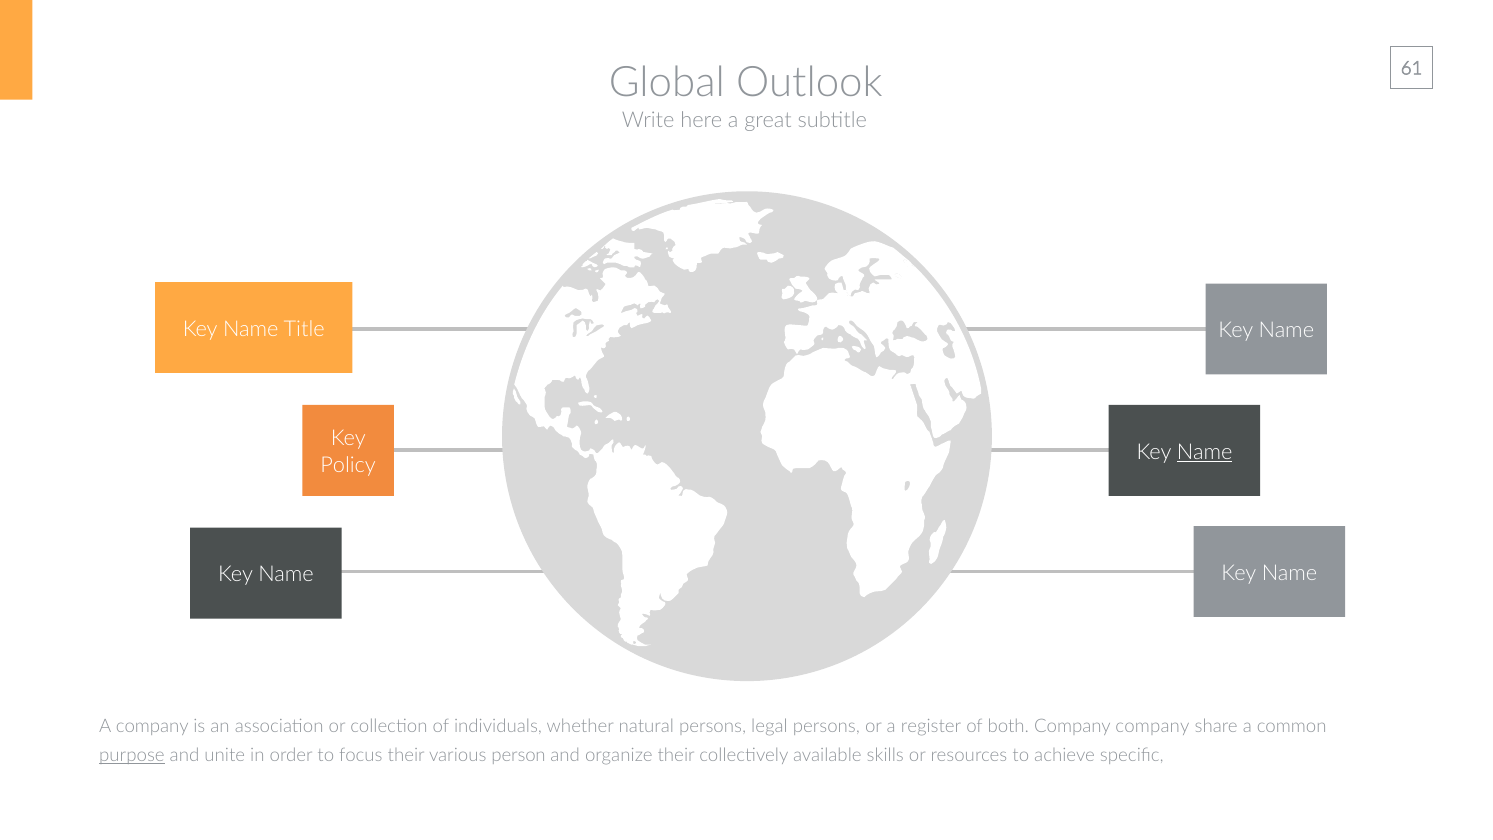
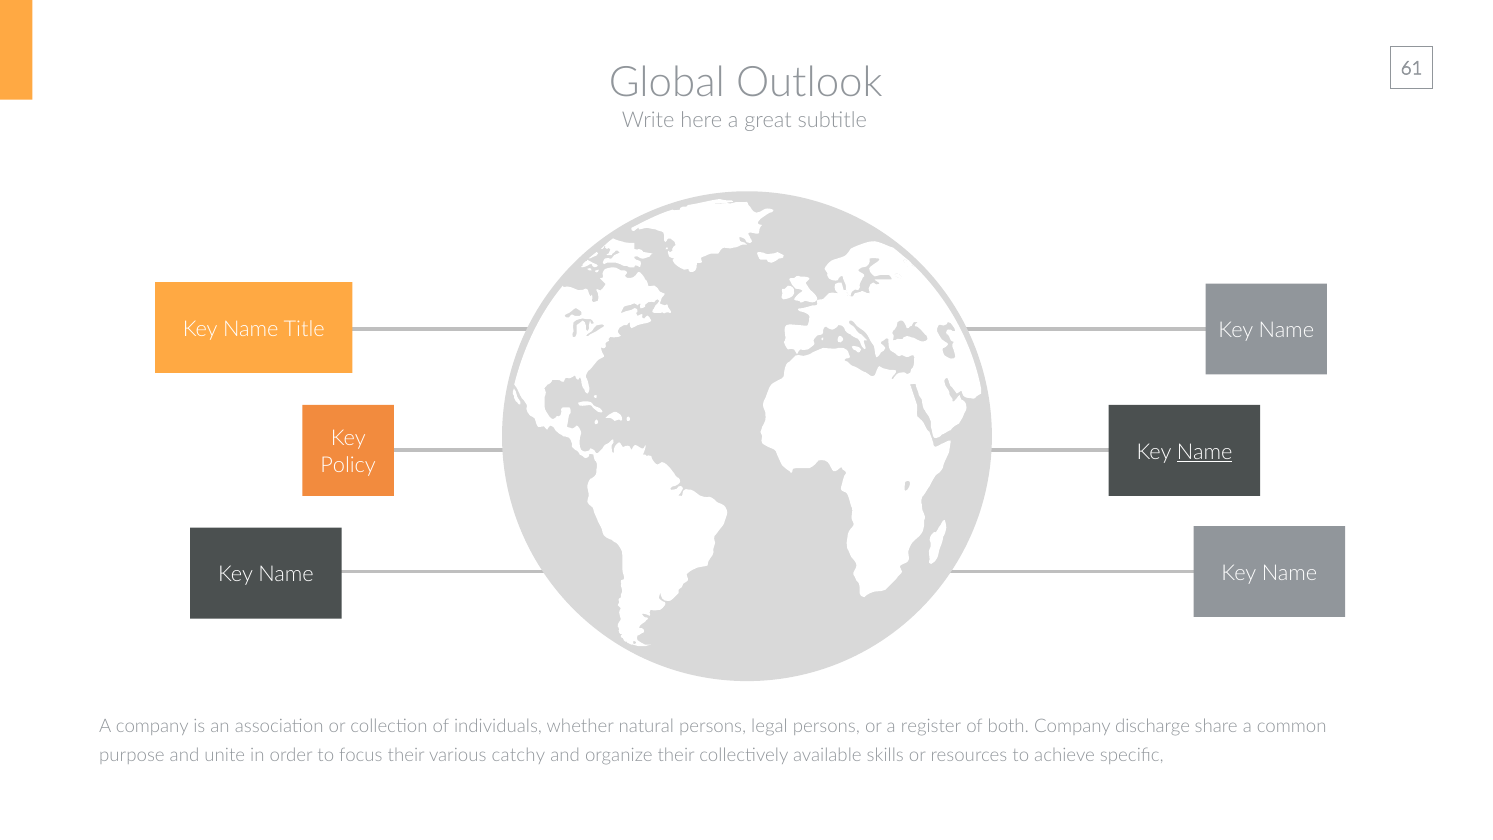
Company company: company -> discharge (1153, 726)
purpose underline: present -> none (132, 755)
person: person -> catchy (518, 755)
